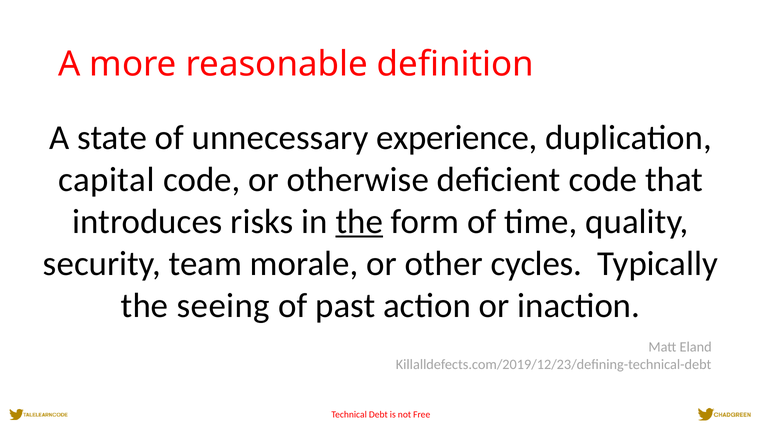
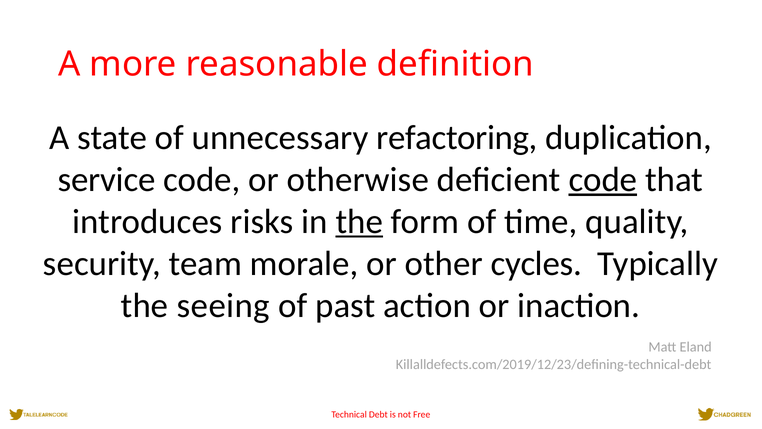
experience: experience -> refactoring (457, 138)
capital: capital -> service (107, 180)
code underline: none -> present (603, 180)
